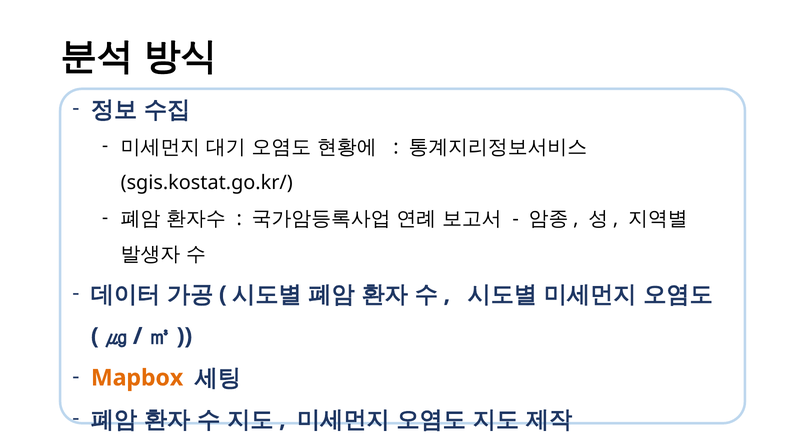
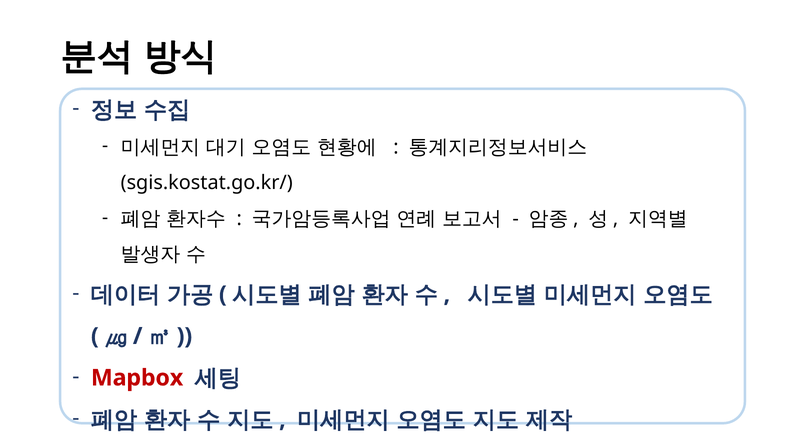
Mapbox colour: orange -> red (137, 378)
